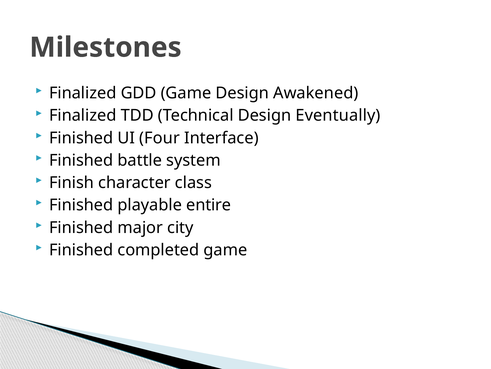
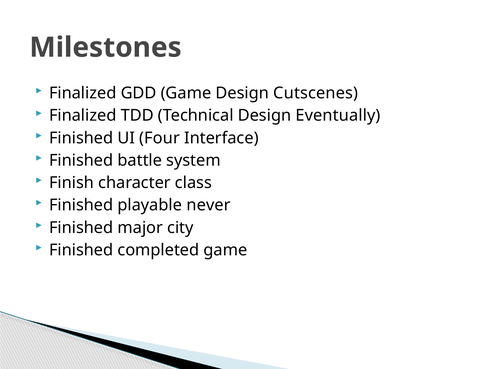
Awakened: Awakened -> Cutscenes (316, 93)
entire: entire -> never (209, 205)
